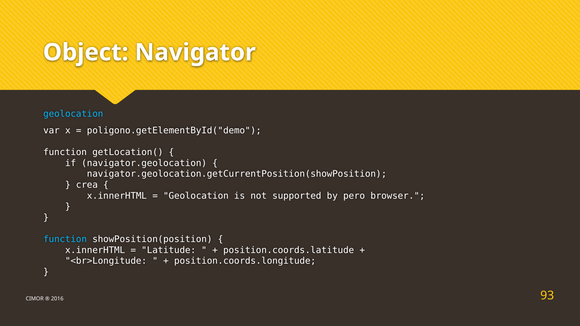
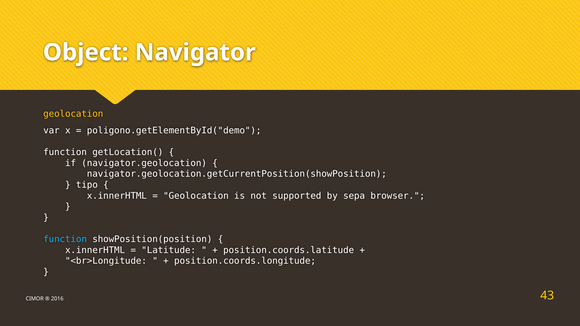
geolocation colour: light blue -> yellow (73, 114)
crea: crea -> tipo (87, 185)
pero: pero -> sepa (354, 196)
93: 93 -> 43 (547, 296)
